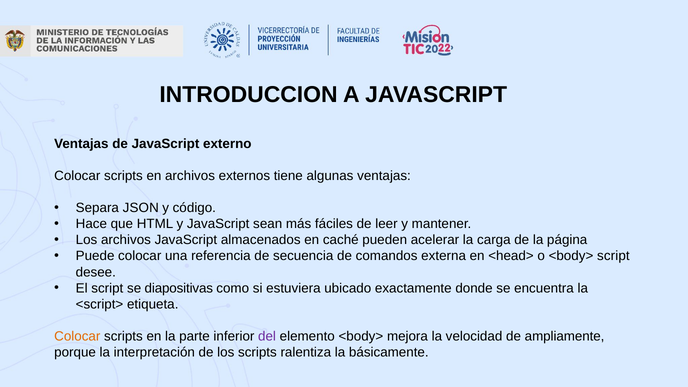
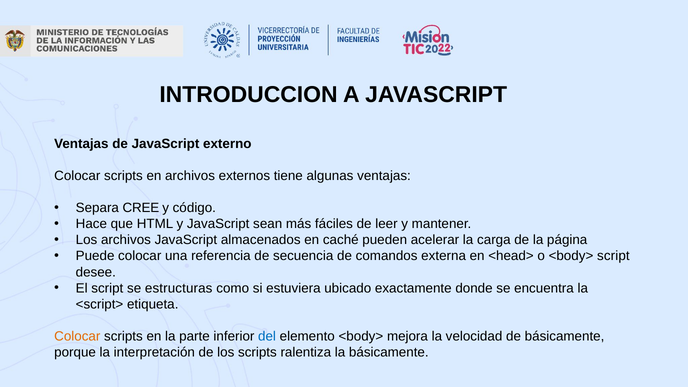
JSON: JSON -> CREE (141, 208)
diapositivas: diapositivas -> estructuras (179, 288)
del colour: purple -> blue (267, 336)
de ampliamente: ampliamente -> básicamente (565, 336)
